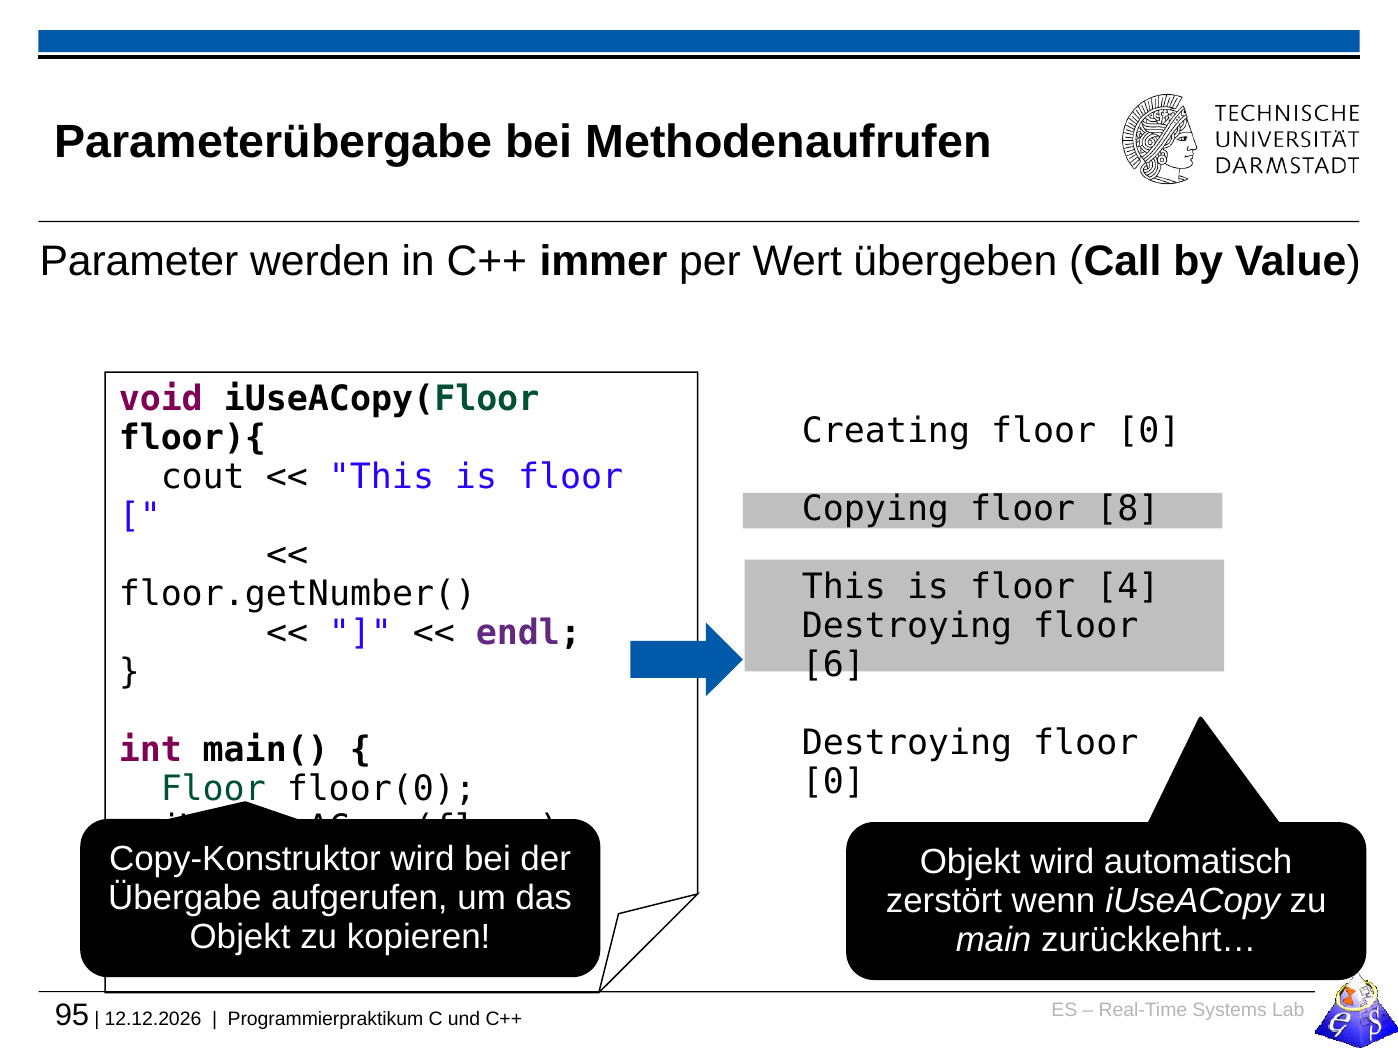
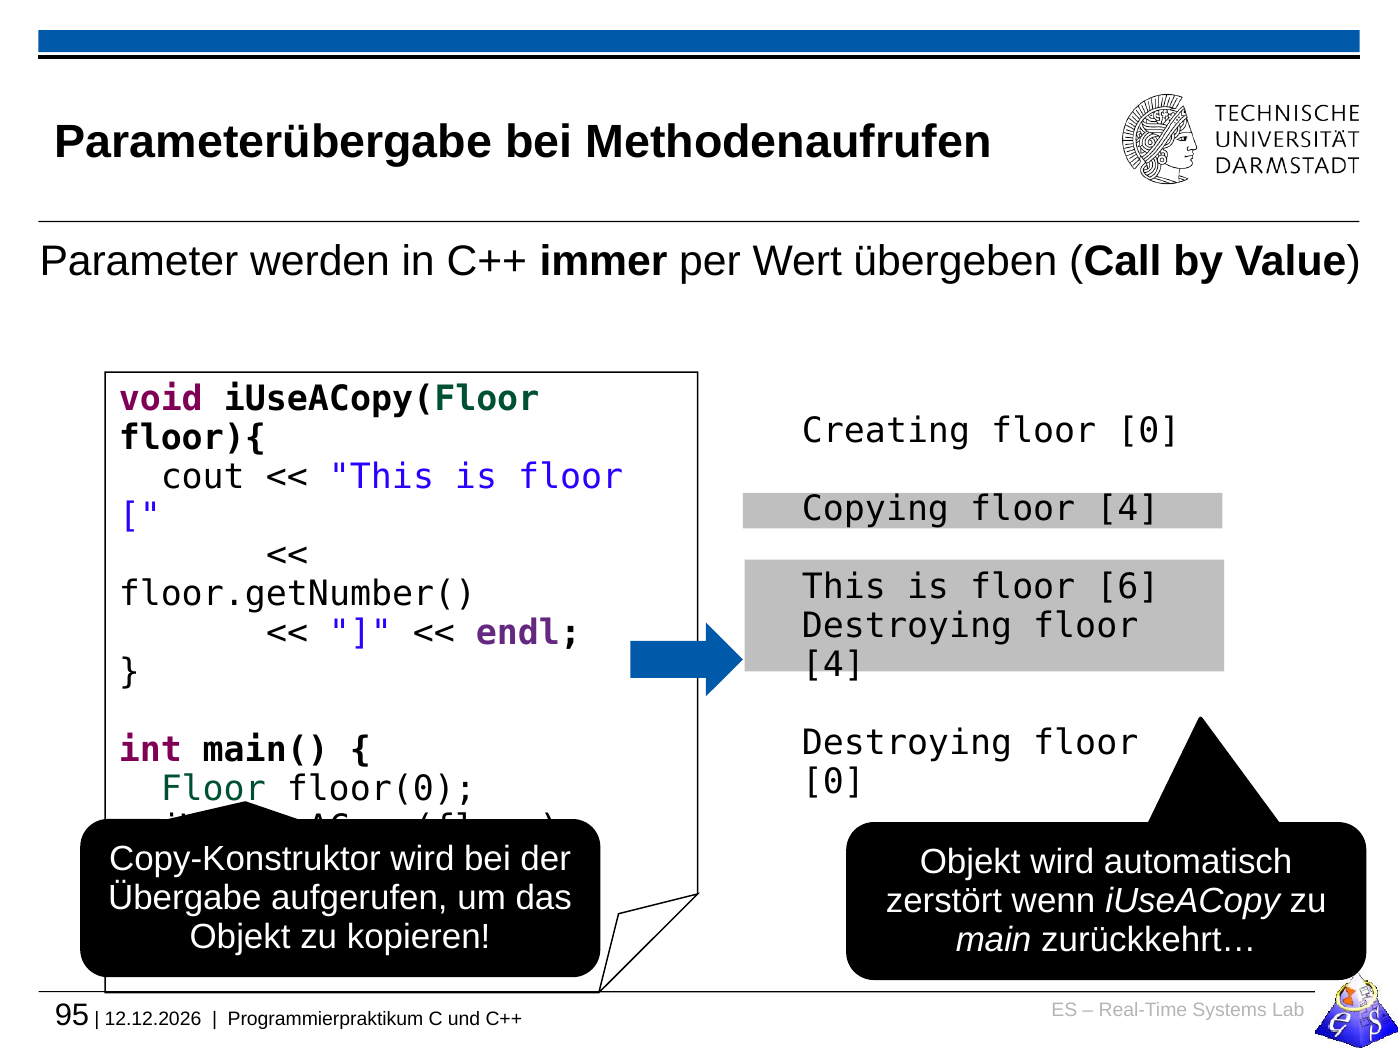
Copying floor 8: 8 -> 4 (1128, 509)
4: 4 -> 6 (1128, 587)
6: 6 -> 4 (833, 665)
